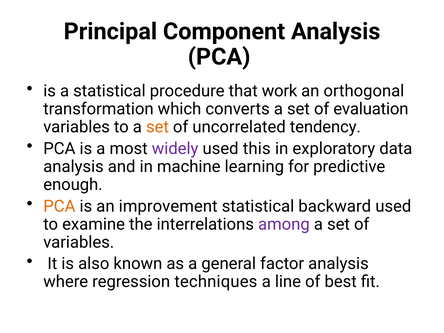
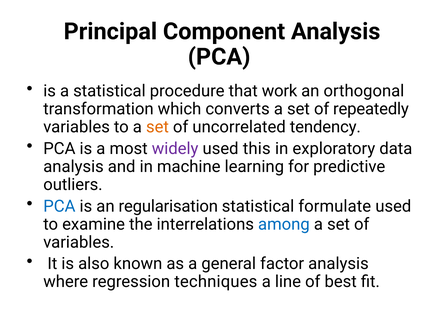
evaluation: evaluation -> repeatedly (371, 109)
enough: enough -> outliers (73, 185)
PCA colour: orange -> blue (59, 206)
improvement: improvement -> regularisation (168, 206)
backward: backward -> formulate (335, 206)
among colour: purple -> blue (284, 224)
